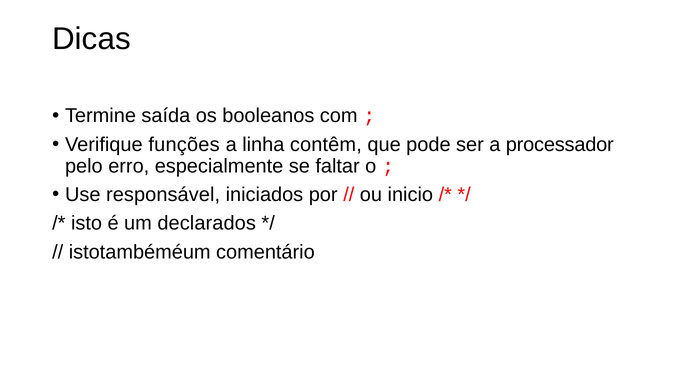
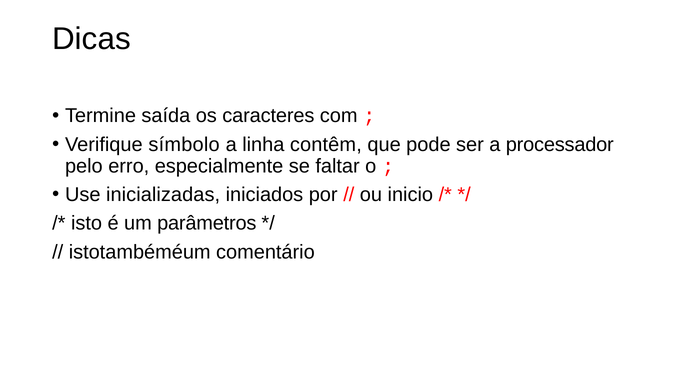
booleanos: booleanos -> caracteres (268, 116)
funções: funções -> símbolo (184, 145)
responsável: responsável -> inicializadas (163, 195)
declarados: declarados -> parâmetros (207, 224)
